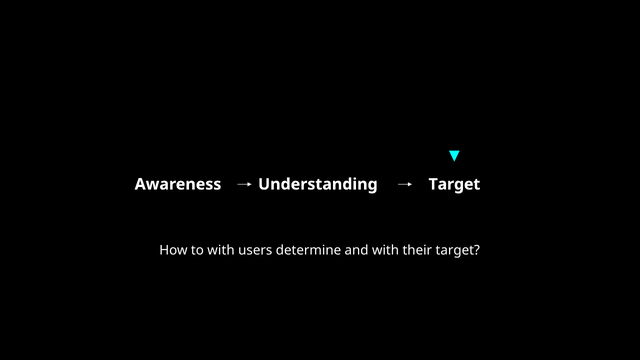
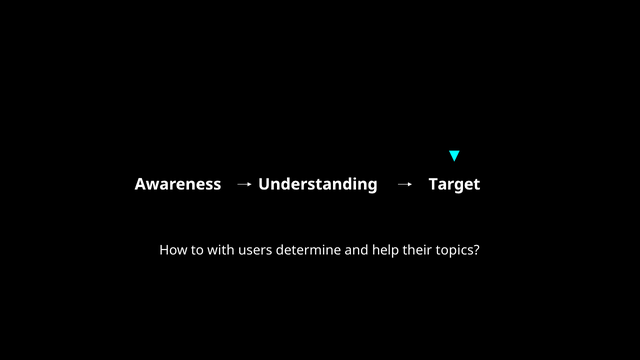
and with: with -> help (386, 250)
their target: target -> topics (458, 250)
